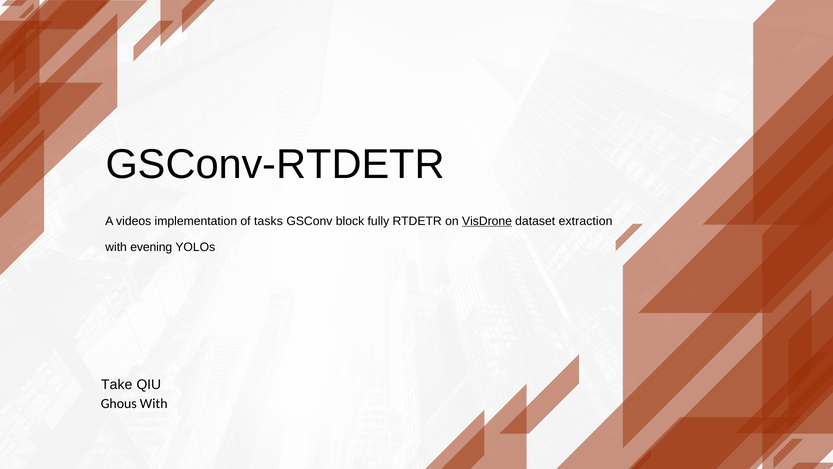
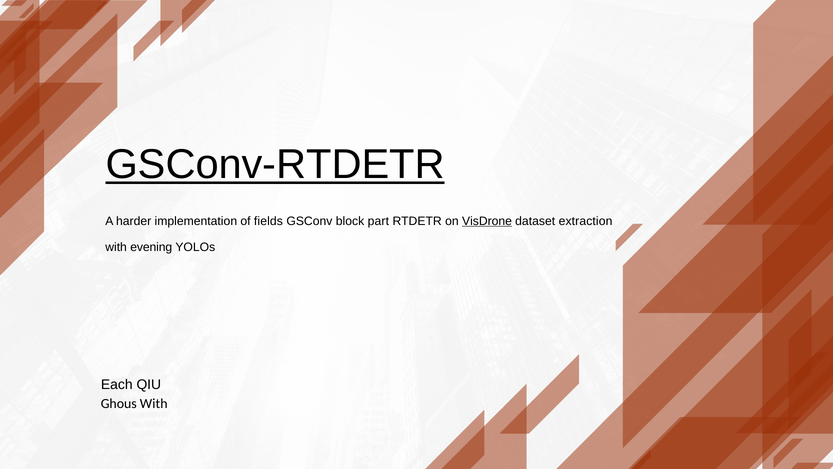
GSConv-RTDETR underline: none -> present (275, 165)
videos: videos -> harder (134, 221)
tasks: tasks -> fields (268, 221)
fully: fully -> part (378, 221)
Take: Take -> Each (117, 384)
